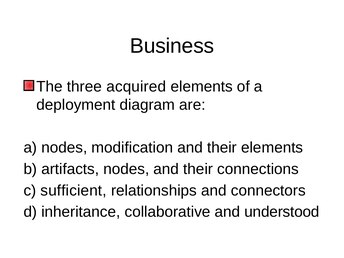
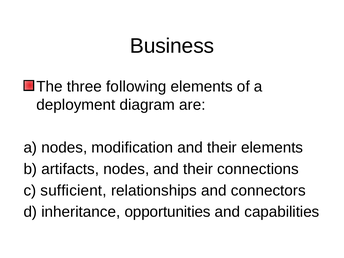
acquired: acquired -> following (136, 86)
collaborative: collaborative -> opportunities (168, 212)
understood: understood -> capabilities (282, 212)
